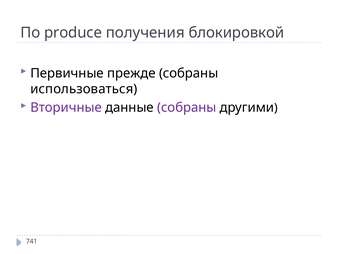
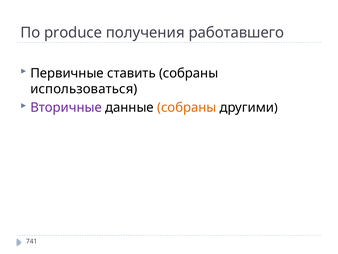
блокировкой: блокировкой -> работавшего (236, 33)
прежде: прежде -> ставить (131, 73)
собраны colour: purple -> orange (187, 107)
